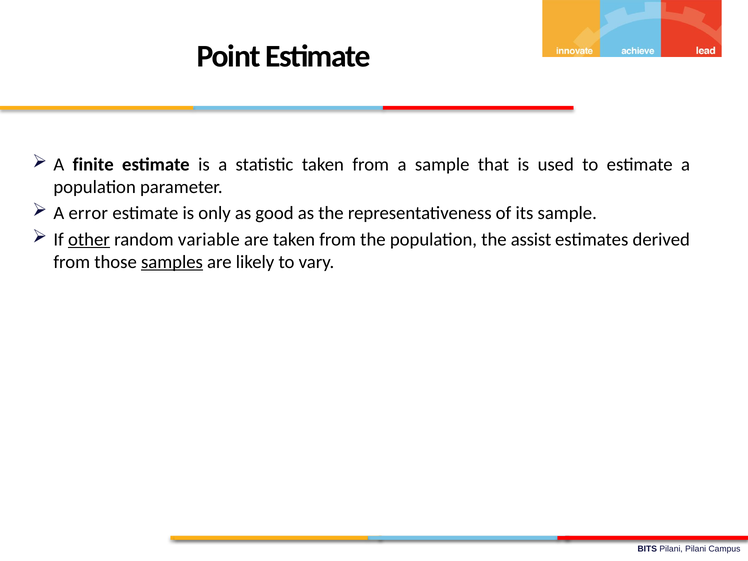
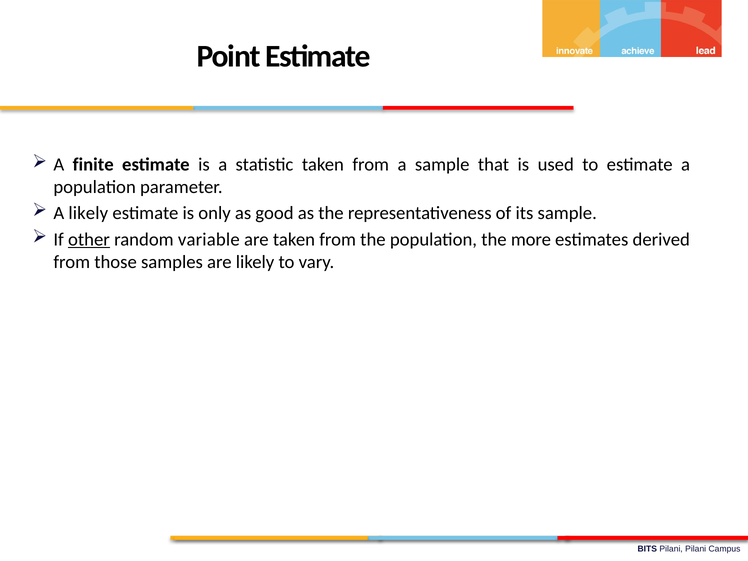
A error: error -> likely (88, 213)
assist: assist -> more (531, 239)
samples underline: present -> none (172, 262)
